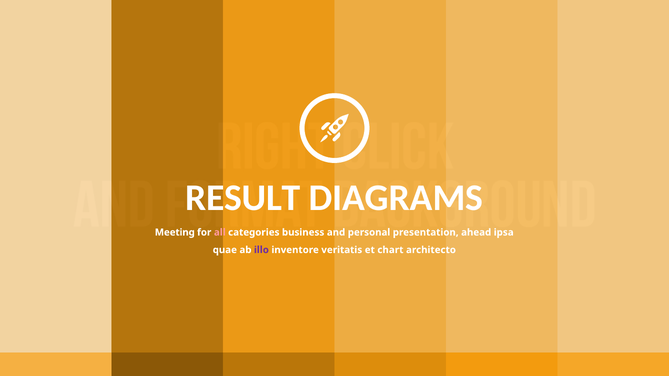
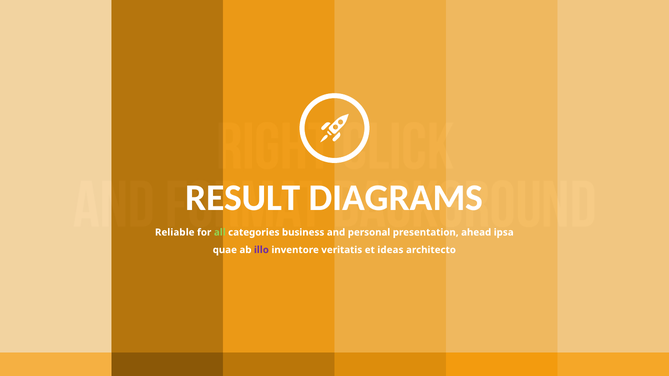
Meeting: Meeting -> Reliable (175, 233)
all colour: pink -> light green (220, 233)
chart: chart -> ideas (390, 250)
